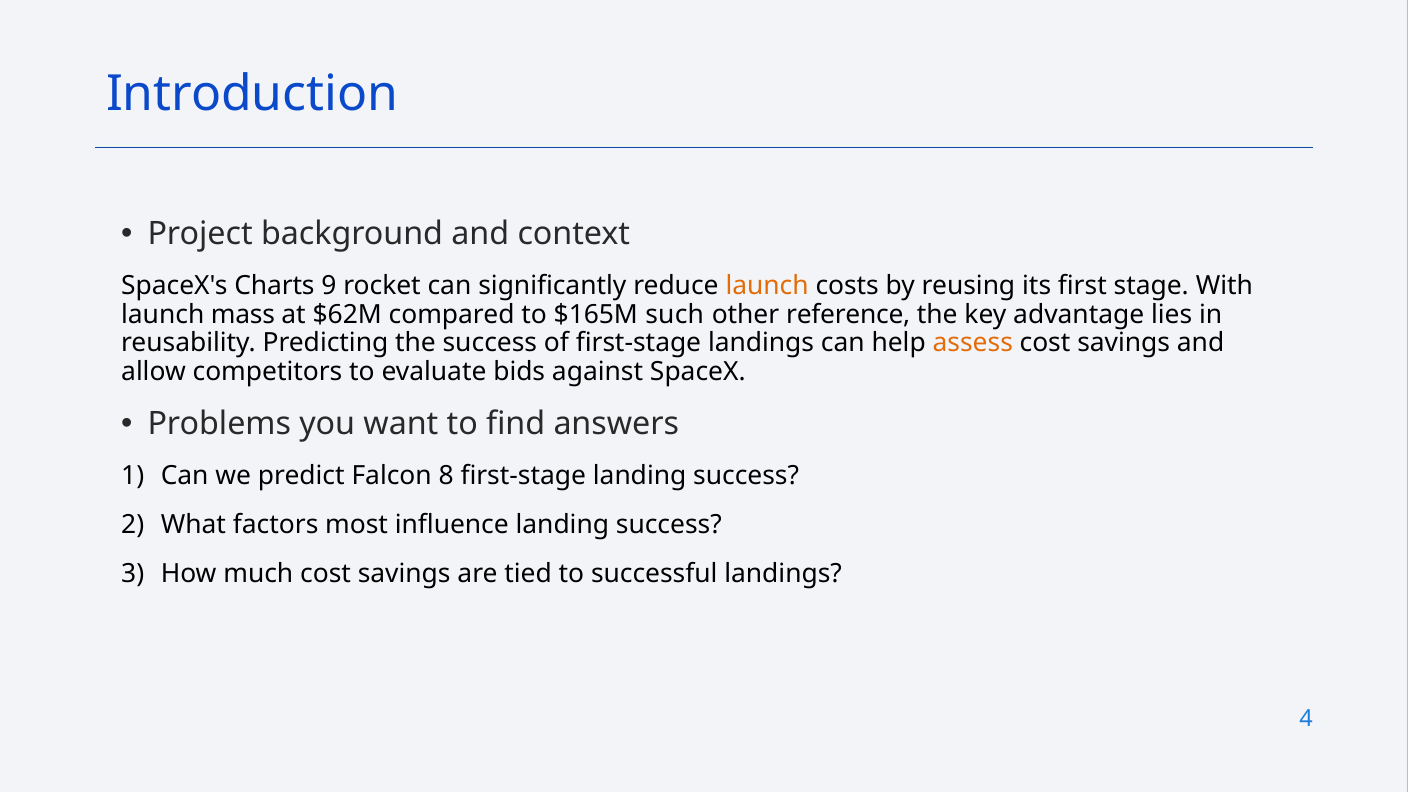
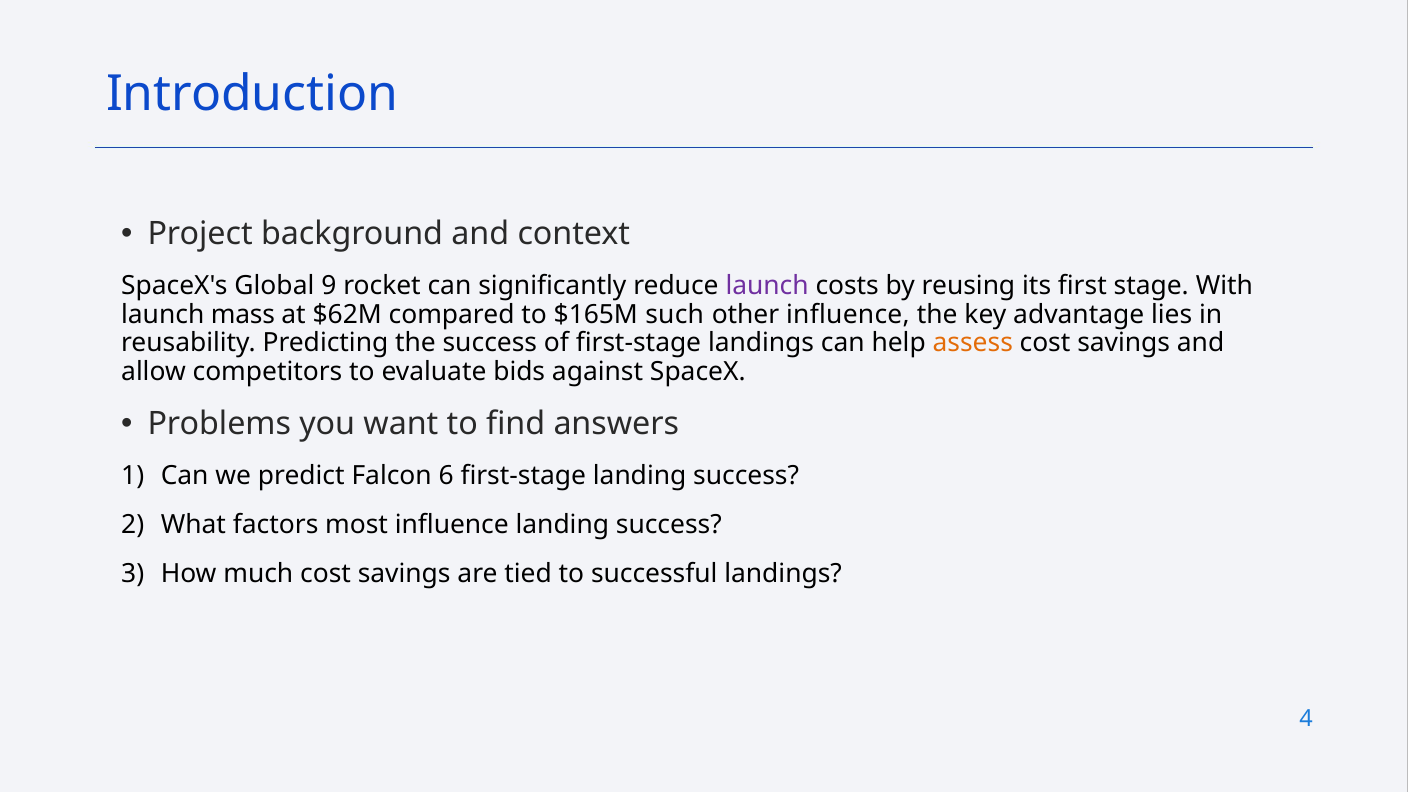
Charts: Charts -> Global (274, 286)
launch colour: orange -> purple (767, 286)
other reference: reference -> influence (848, 314)
8: 8 -> 6 (446, 476)
